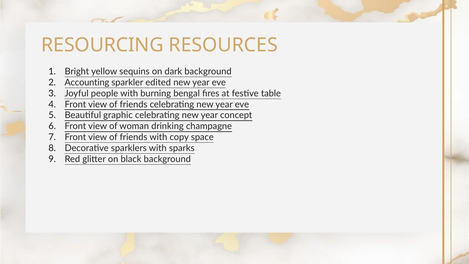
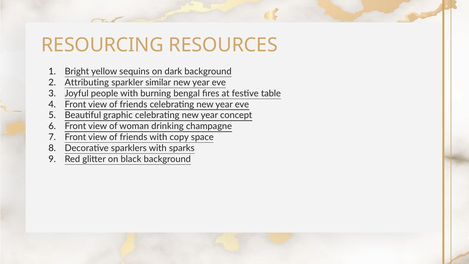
Accounting: Accounting -> Attributing (87, 82)
edited: edited -> similar (158, 82)
